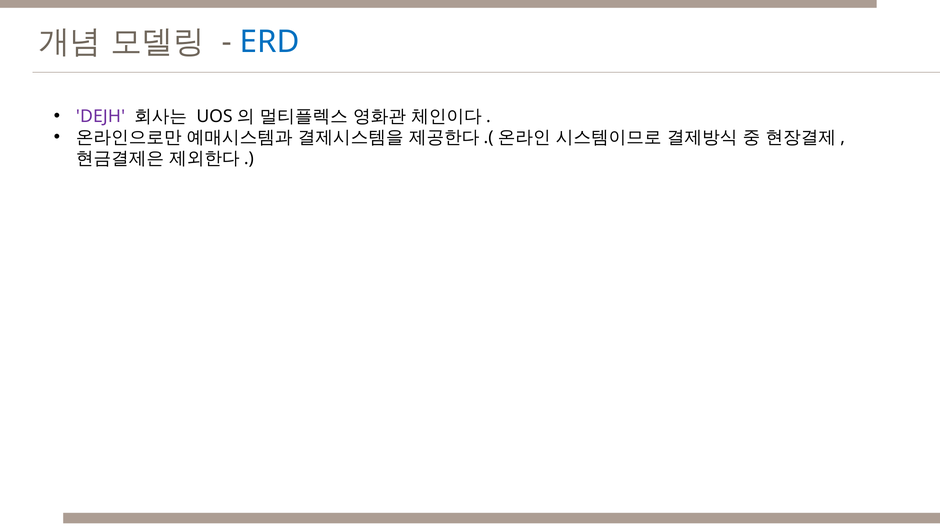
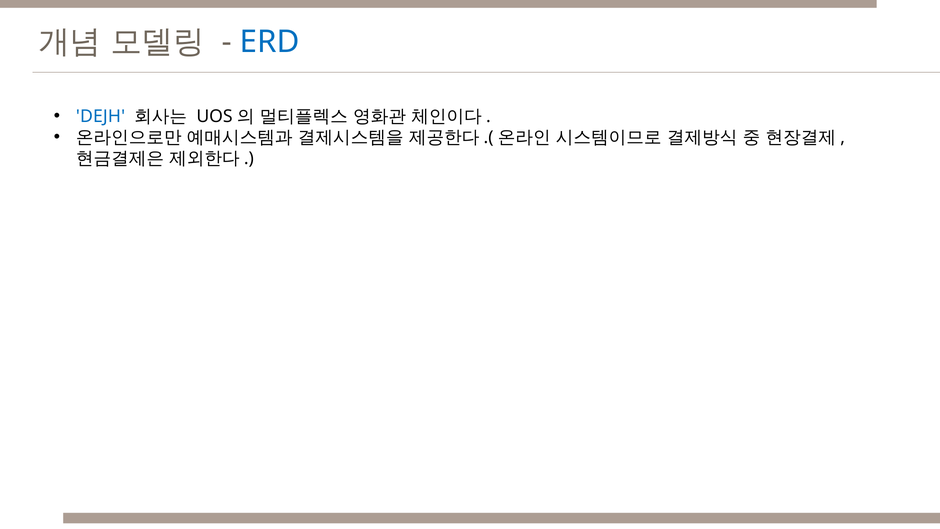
DEJH colour: purple -> blue (101, 116)
